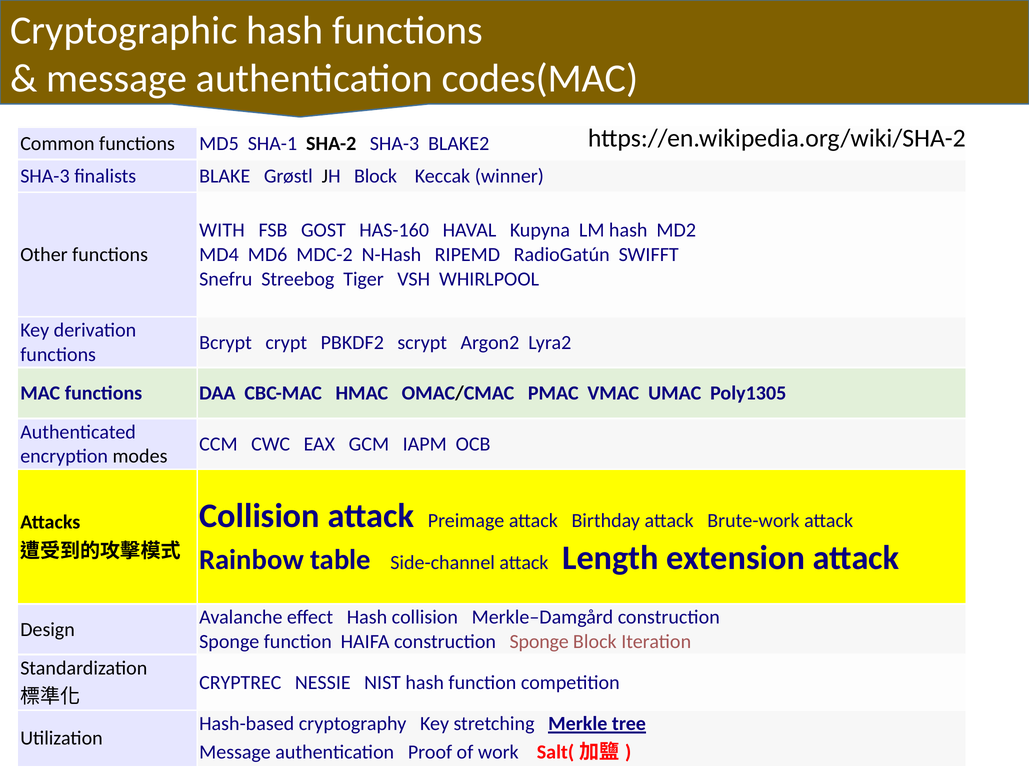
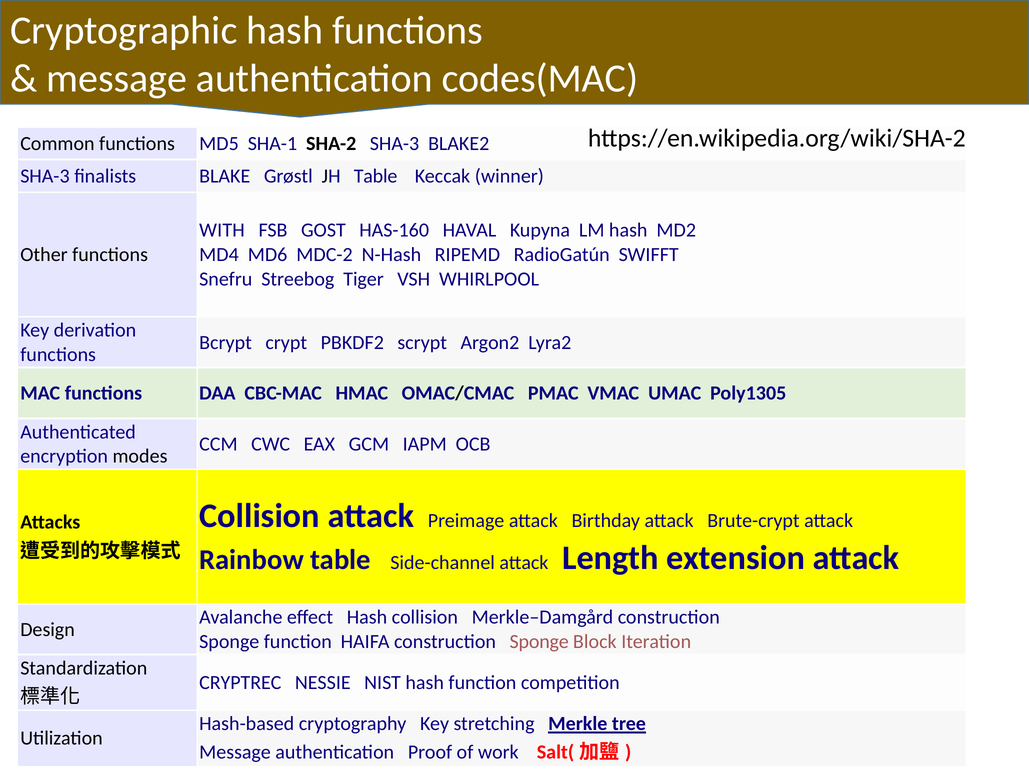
JH Block: Block -> Table (376, 176)
Brute-work: Brute-work -> Brute-crypt (753, 520)
